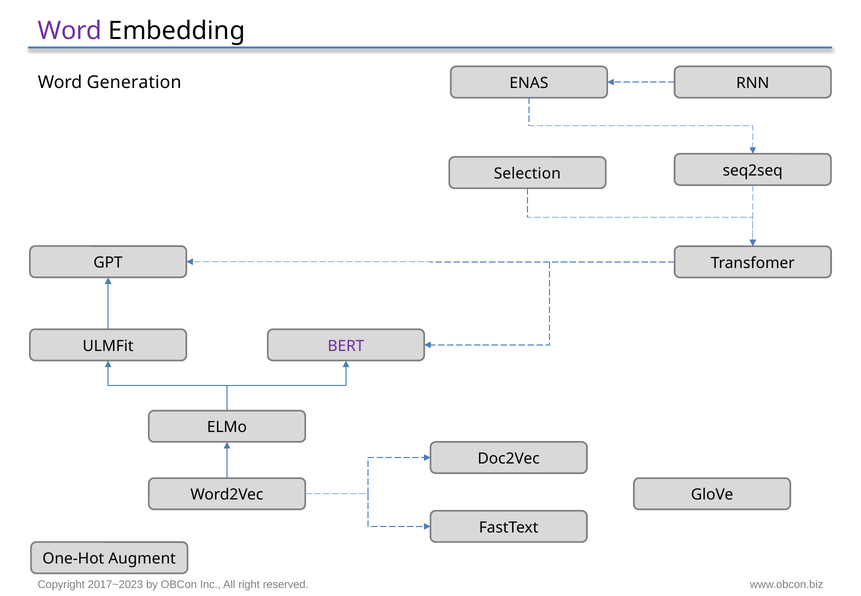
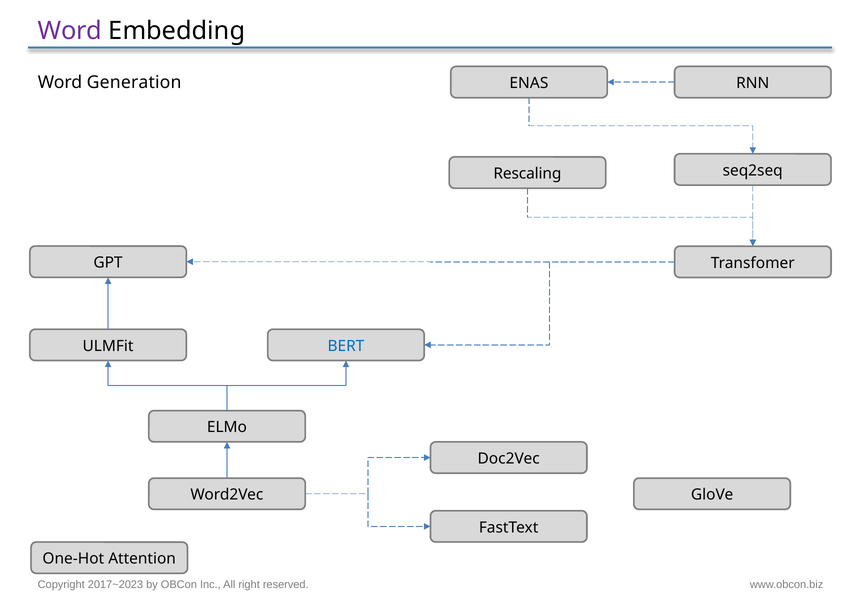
Selection: Selection -> Rescaling (527, 174)
BERT colour: purple -> blue (346, 346)
Augment: Augment -> Attention (142, 559)
